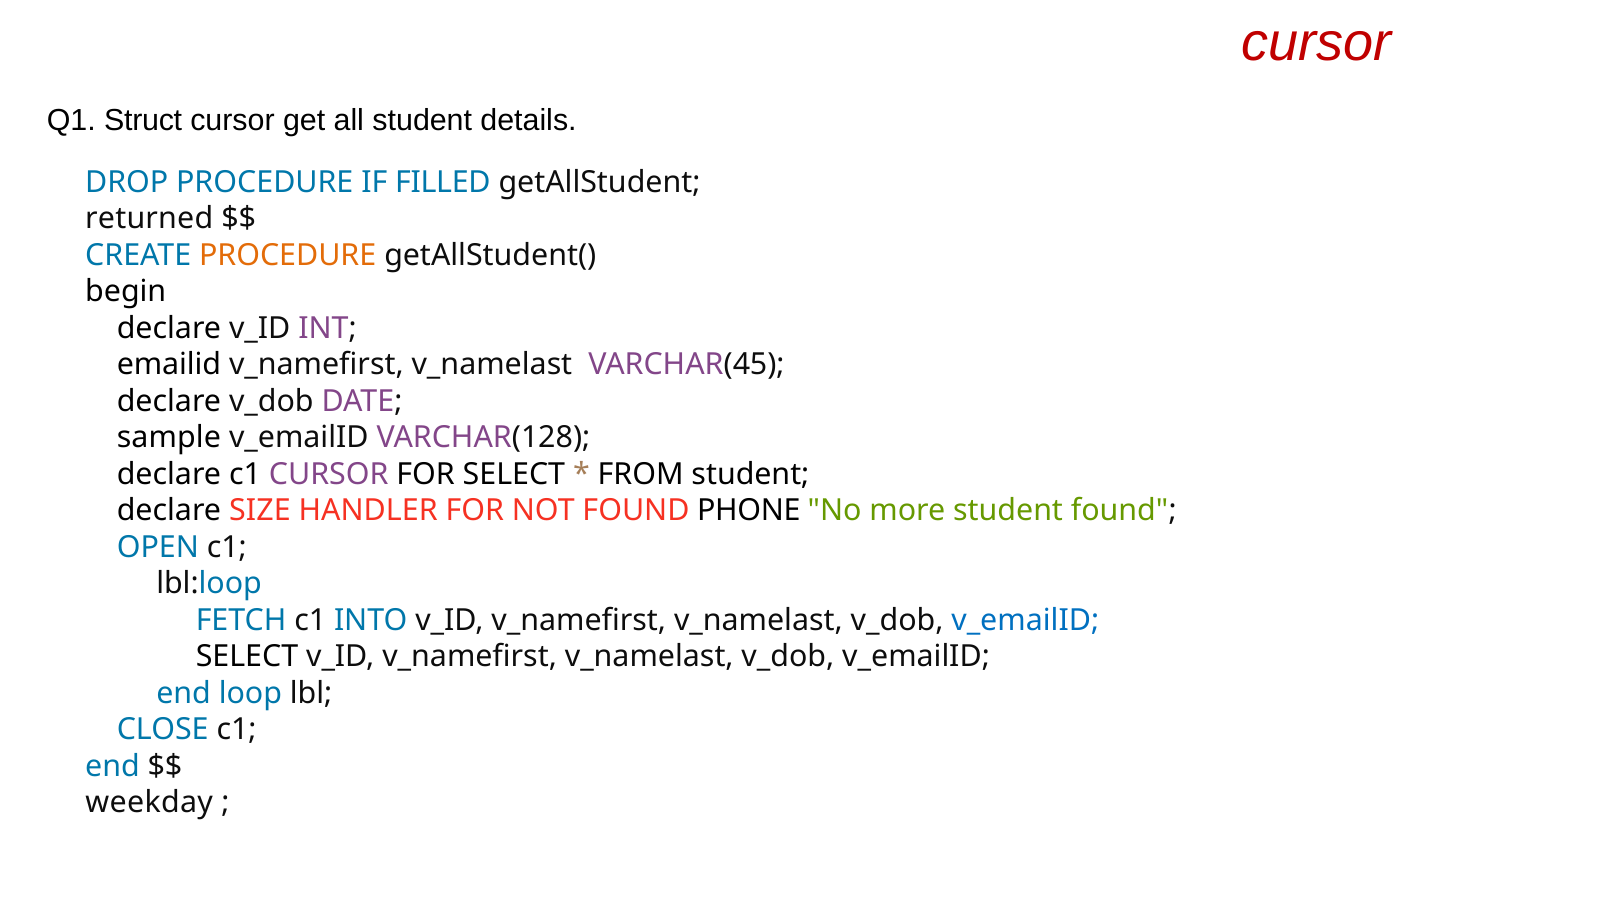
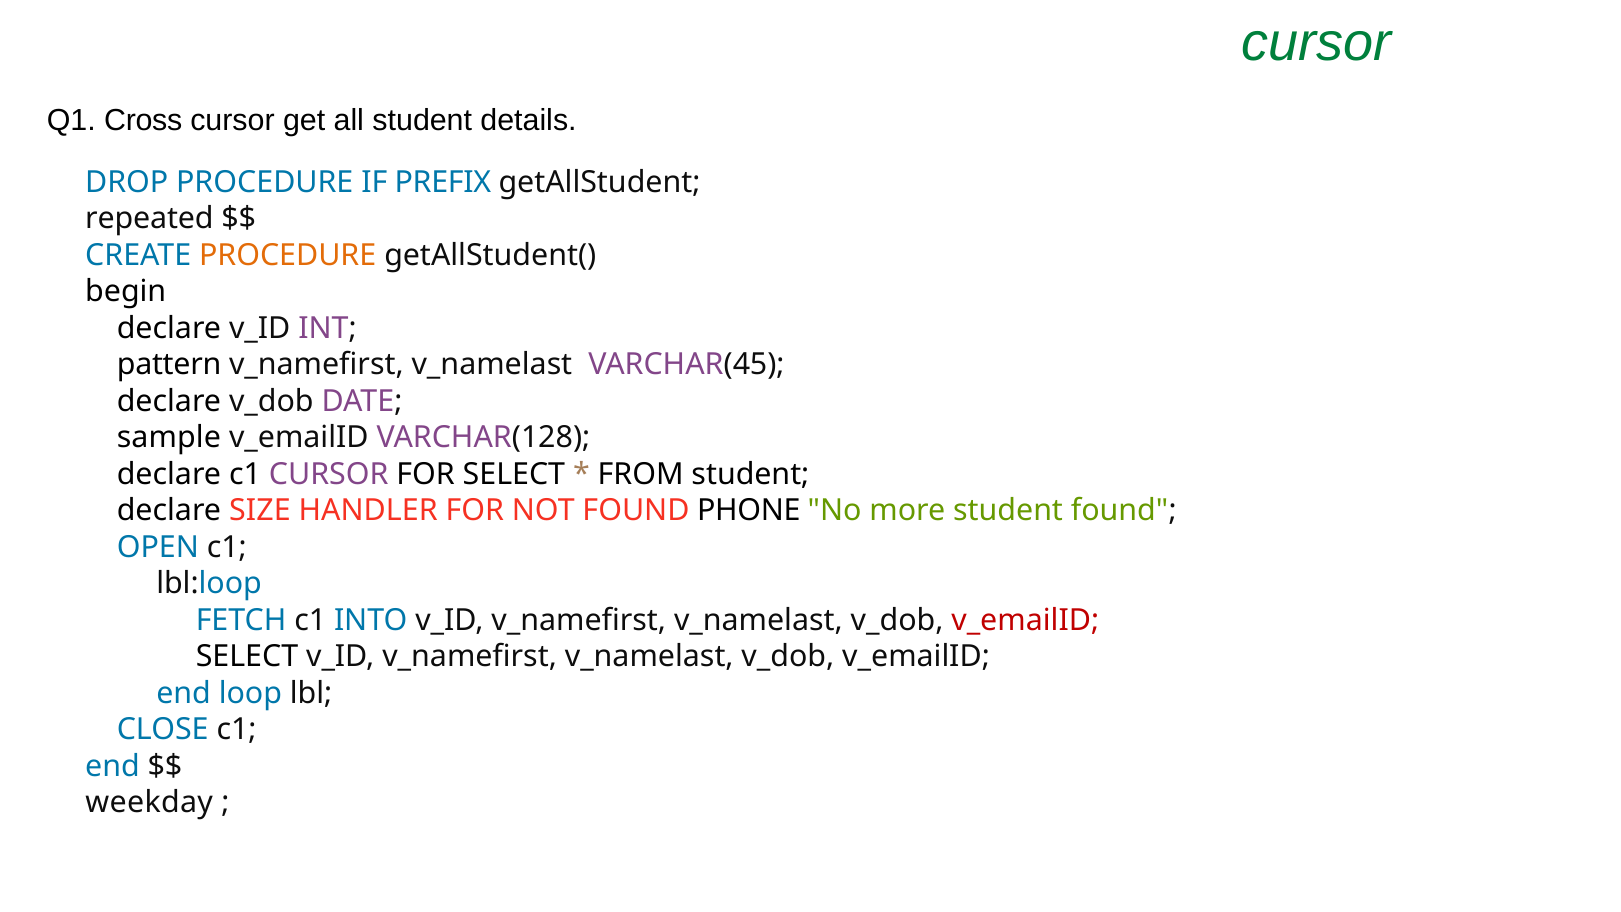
cursor colour: red -> green (1316, 42)
Struct: Struct -> Cross (143, 121)
FILLED: FILLED -> PREFIX (443, 182)
returned: returned -> repeated (149, 219)
emailid: emailid -> pattern (169, 365)
v_emailID colour: blue -> red (1025, 620)
